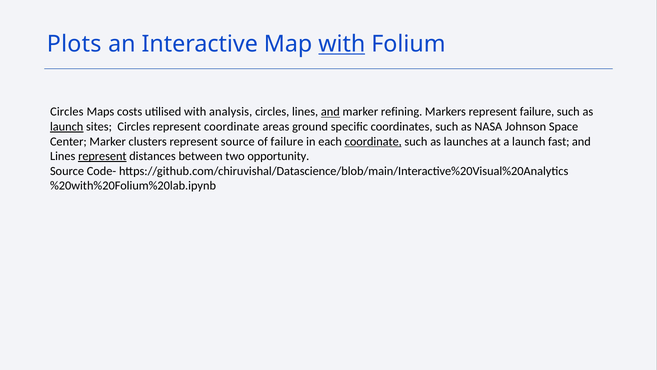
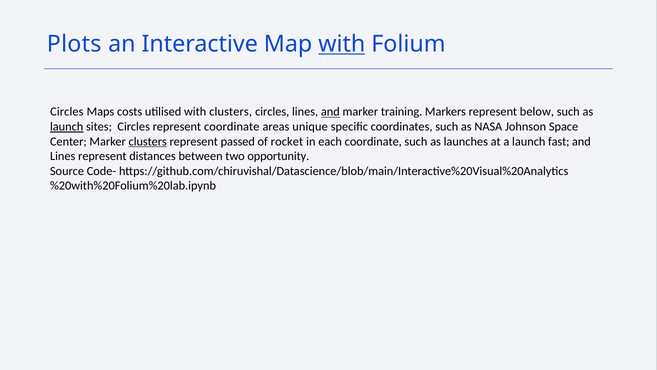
with analysis: analysis -> clusters (231, 112)
refining: refining -> training (402, 112)
represent failure: failure -> below (537, 112)
ground: ground -> unique (310, 126)
clusters underline: none -> present (148, 141)
represent source: source -> passed (238, 141)
of failure: failure -> rocket (287, 141)
coordinate underline: present -> none (373, 141)
represent underline: present -> none (102, 156)
